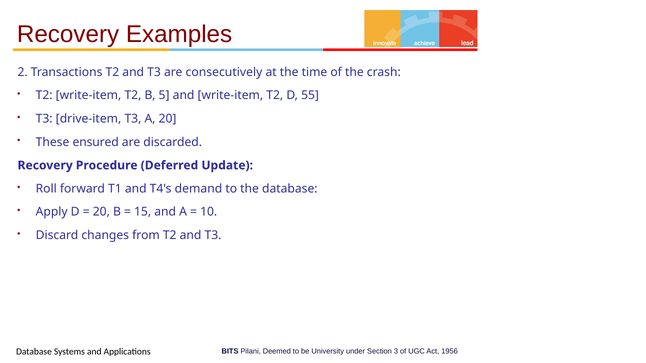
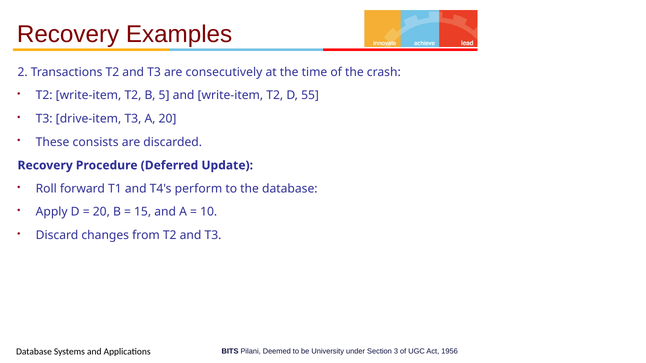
ensured: ensured -> consists (96, 142)
demand: demand -> perform (198, 189)
